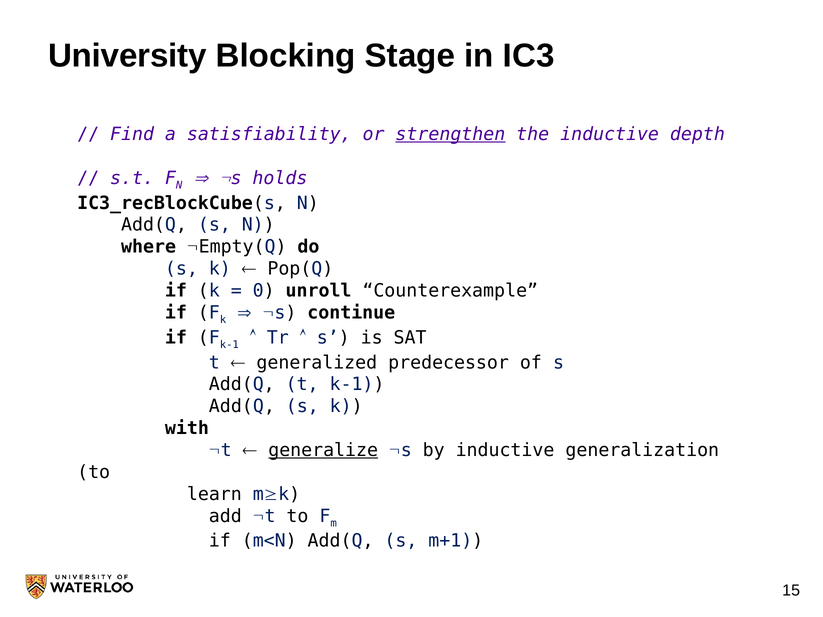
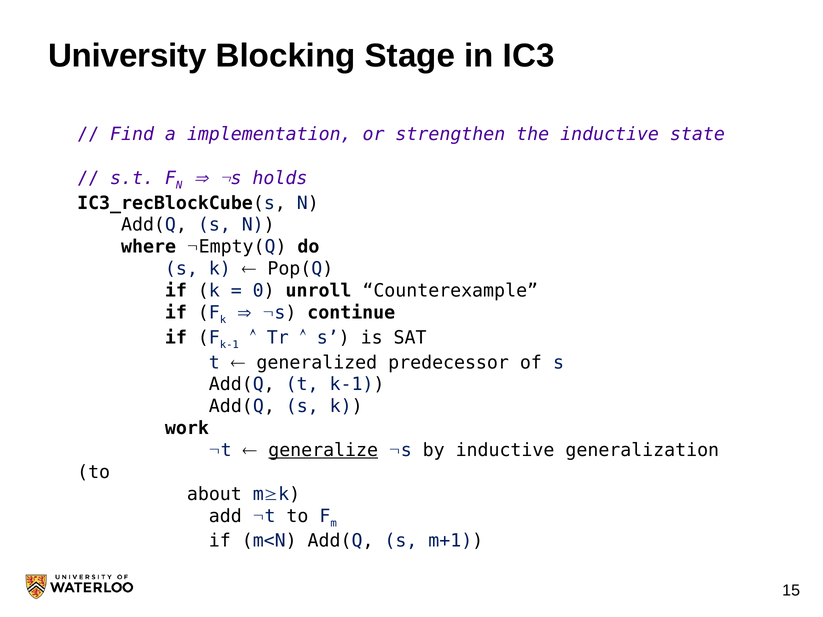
satisfiability: satisfiability -> implementation (269, 134)
strengthen underline: present -> none (450, 134)
depth: depth -> state (697, 134)
with: with -> work (187, 428)
learn: learn -> about (214, 494)
